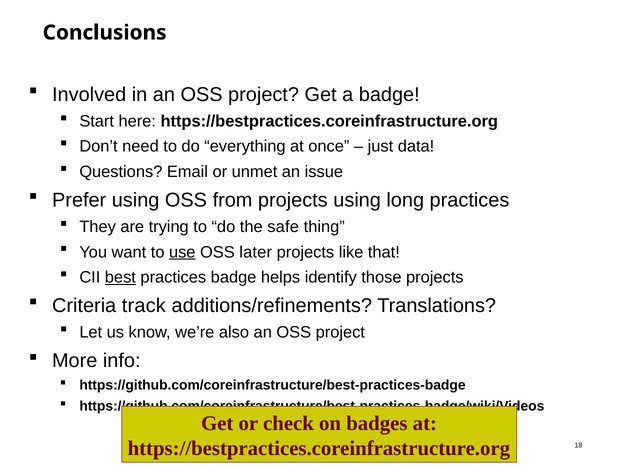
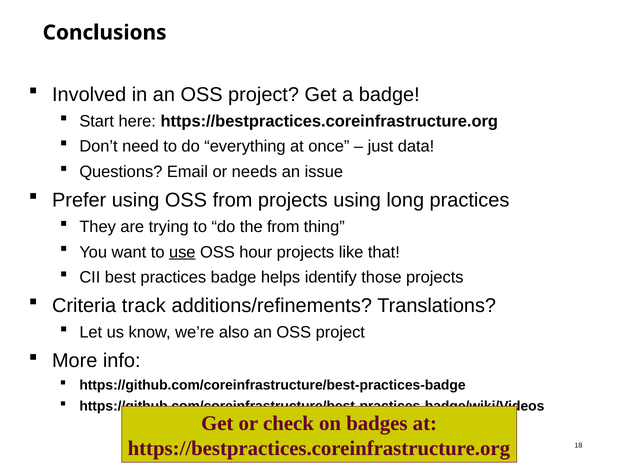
unmet: unmet -> needs (254, 172)
the safe: safe -> from (283, 227)
later: later -> hour (256, 252)
best underline: present -> none (120, 277)
